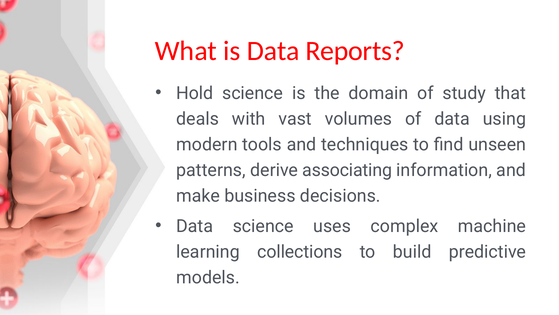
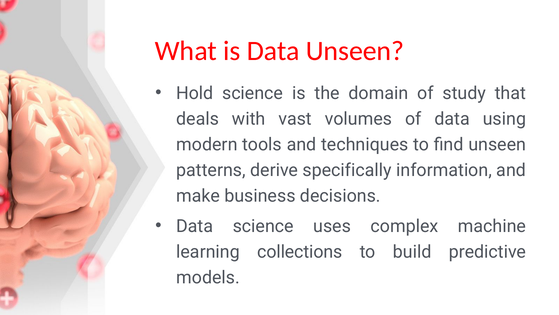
Data Reports: Reports -> Unseen (355, 51)
associating: associating -> specifically (347, 170)
